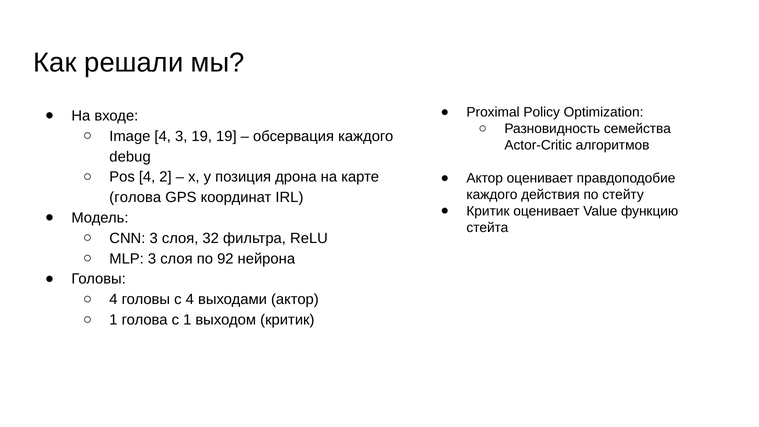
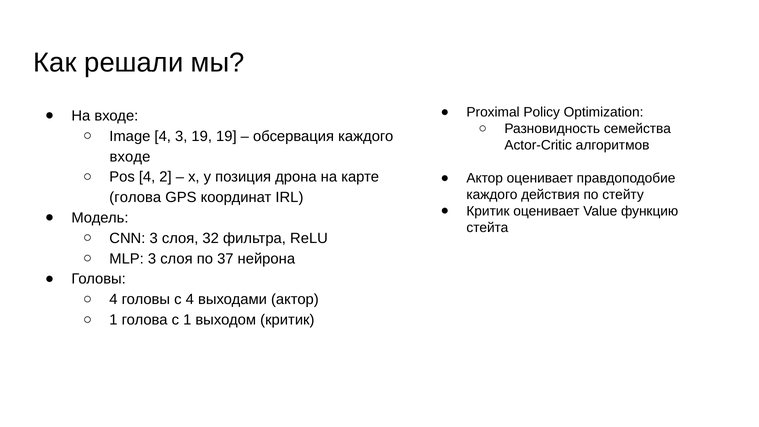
debug: debug -> входе (130, 157)
92: 92 -> 37 (225, 259)
